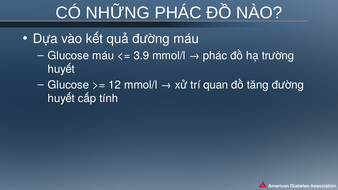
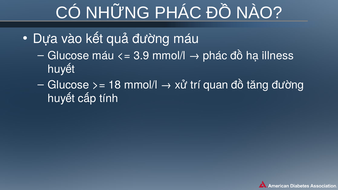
trường: trường -> illness (278, 56)
12: 12 -> 18 (115, 85)
